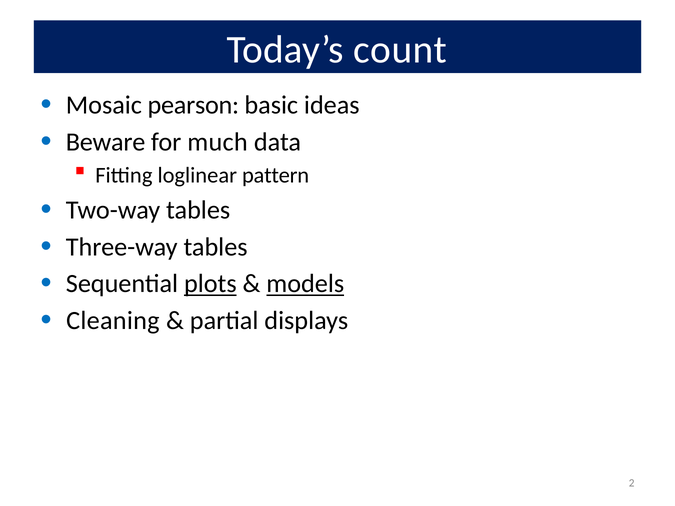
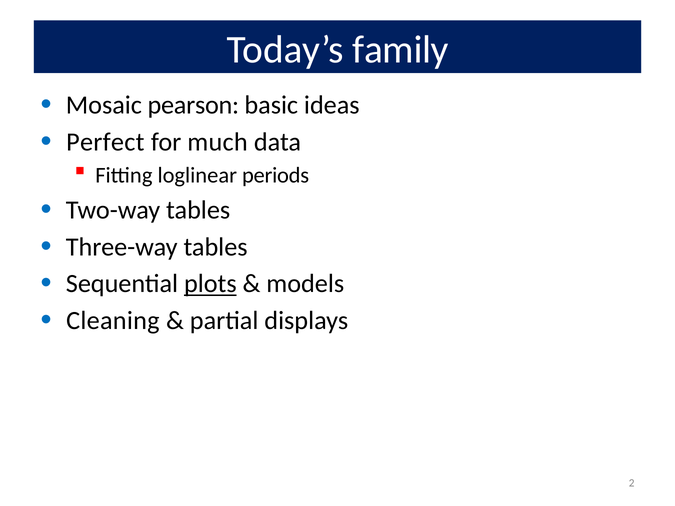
count: count -> family (400, 50)
Beware: Beware -> Perfect (105, 142)
pattern: pattern -> periods (276, 176)
models underline: present -> none (305, 284)
